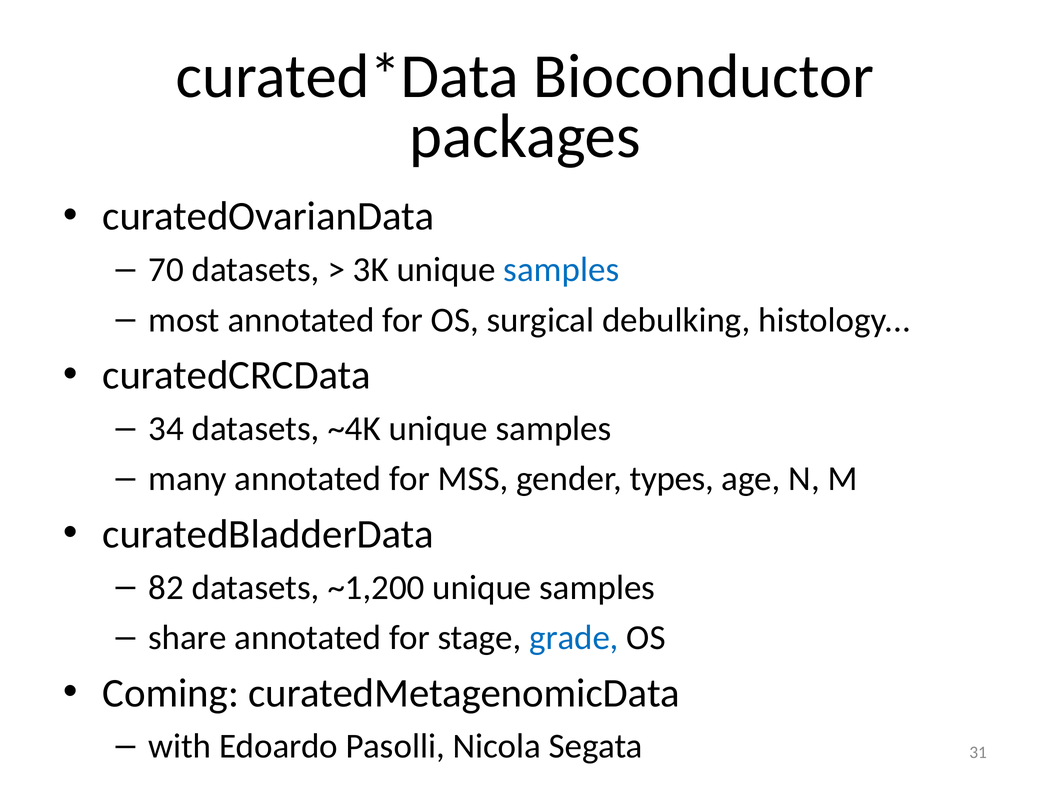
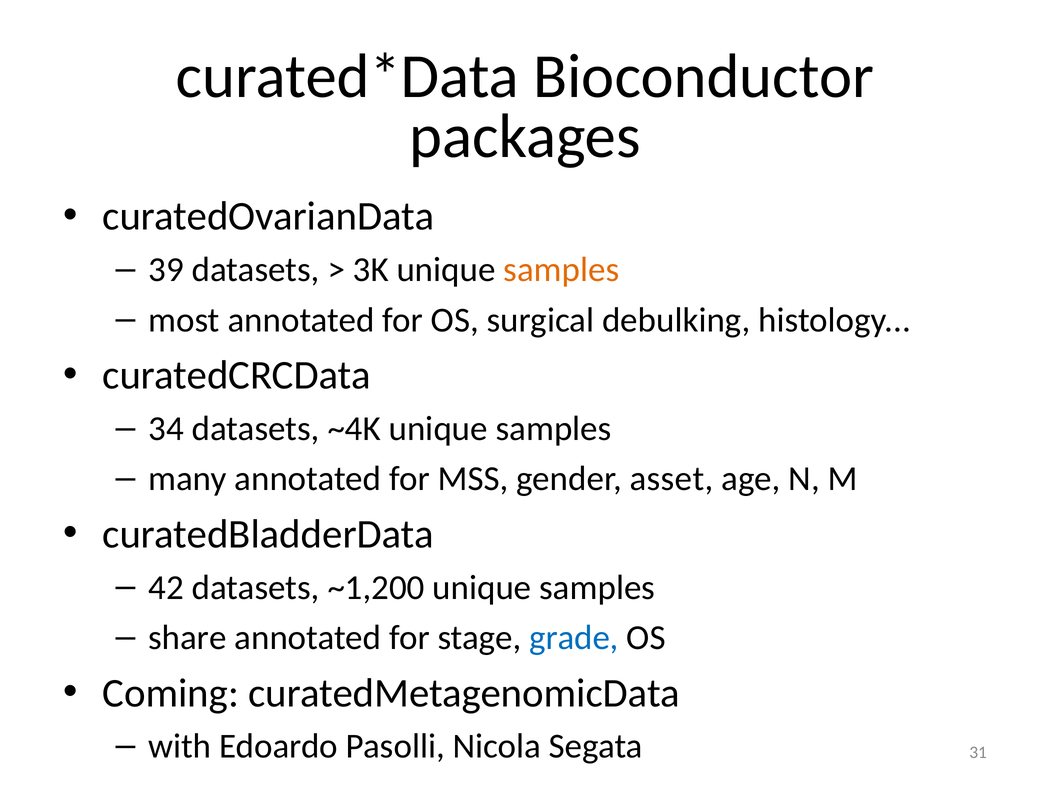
70: 70 -> 39 (166, 270)
samples colour: blue -> orange (561, 270)
types: types -> asset (672, 479)
82: 82 -> 42 (166, 587)
